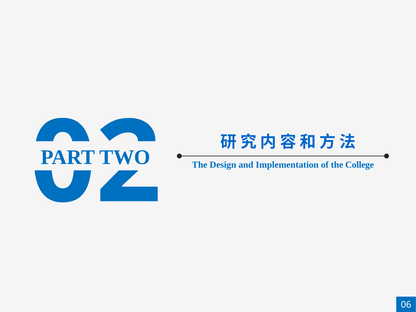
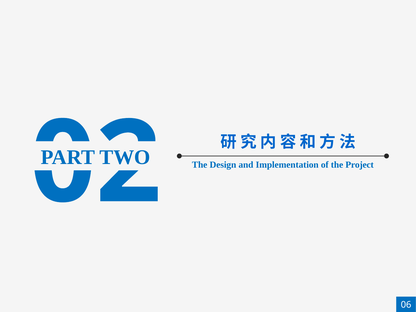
College: College -> Project (360, 165)
